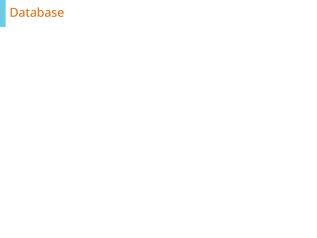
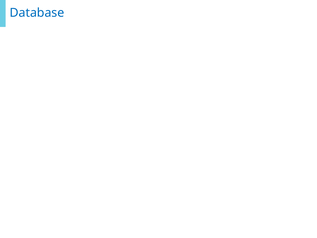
Database colour: orange -> blue (37, 13)
